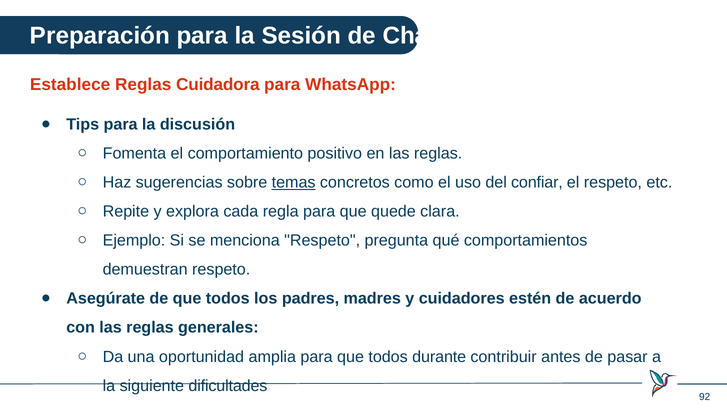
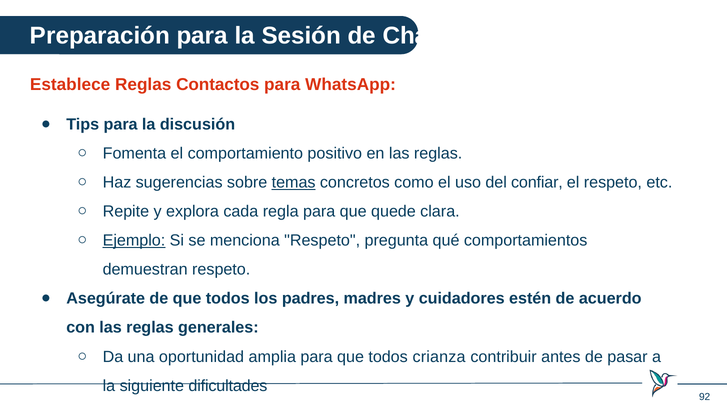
Cuidadora: Cuidadora -> Contactos (218, 85)
Ejemplo underline: none -> present (134, 240)
durante: durante -> crianza (439, 357)
